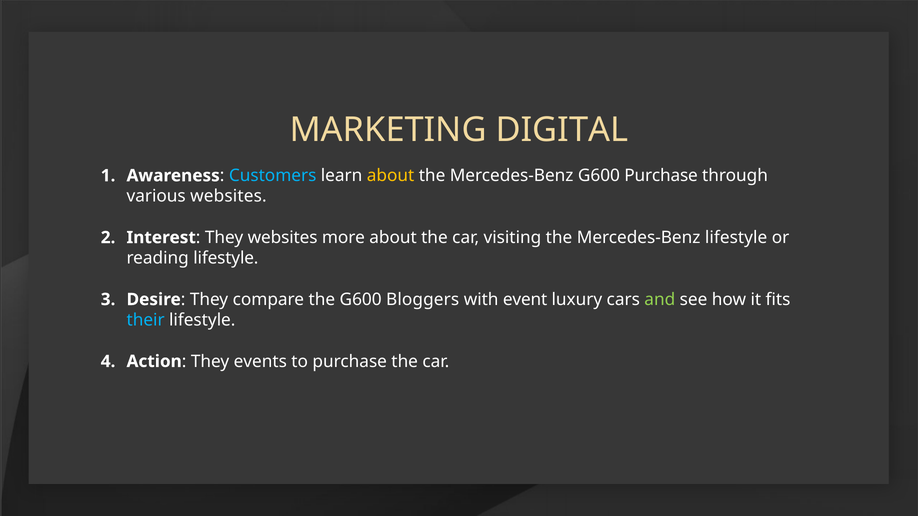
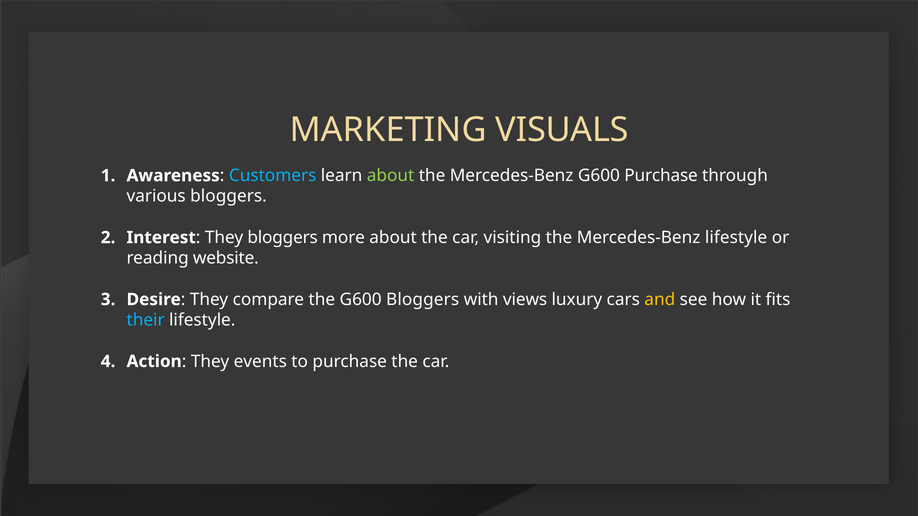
DIGITAL: DIGITAL -> VISUALS (562, 130)
about colour: yellow -> light green (391, 176)
various websites: websites -> bloggers (229, 196)
They websites: websites -> bloggers (283, 238)
reading lifestyle: lifestyle -> website (226, 258)
event: event -> views (525, 300)
and colour: light green -> yellow (660, 300)
